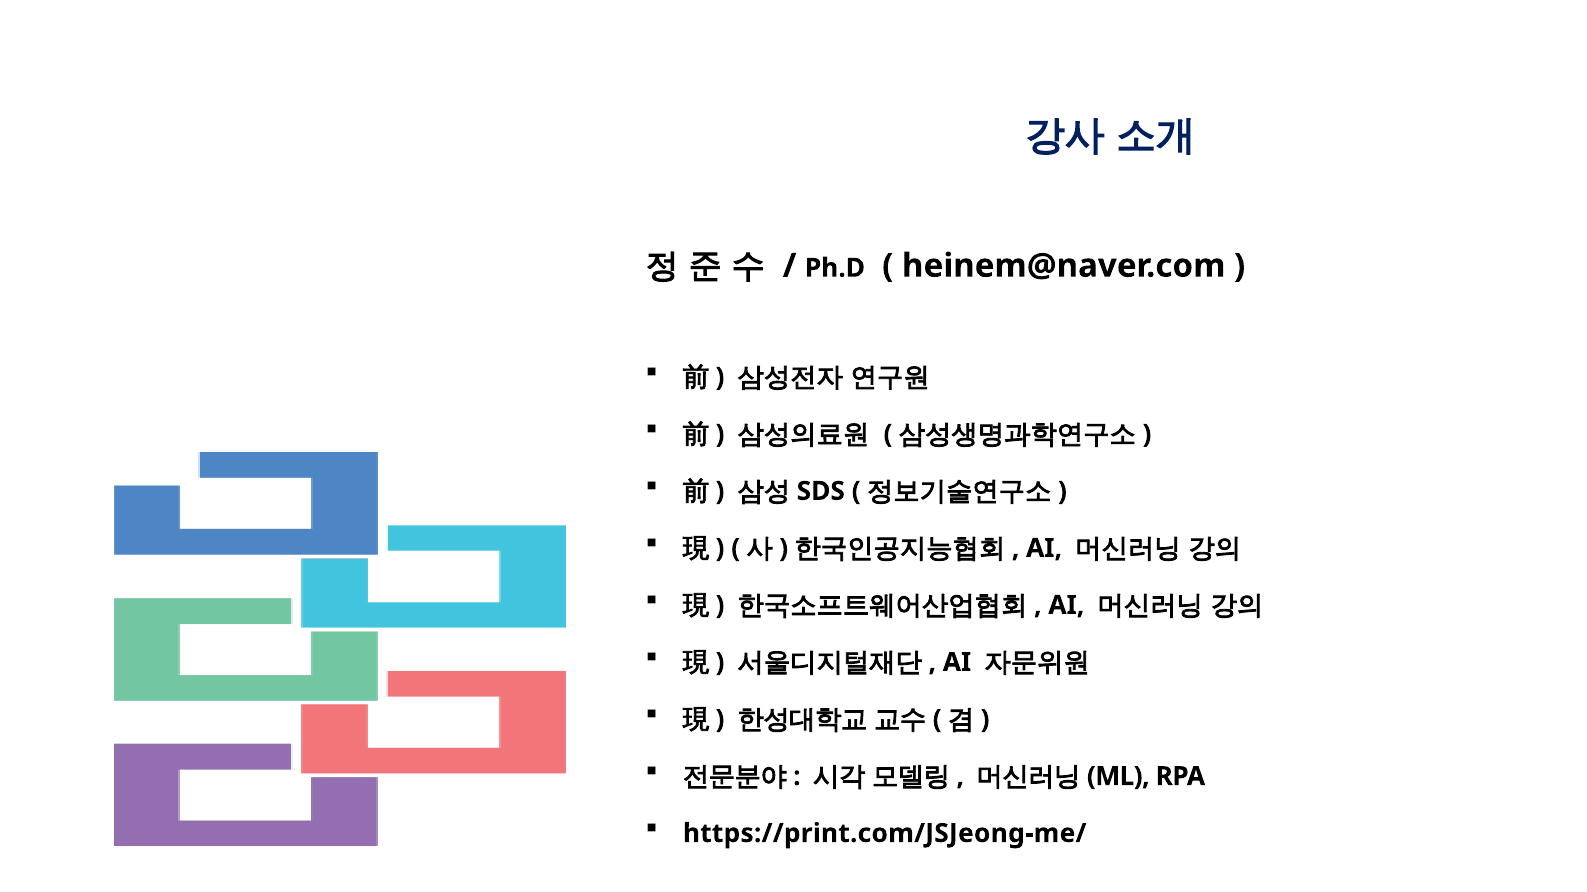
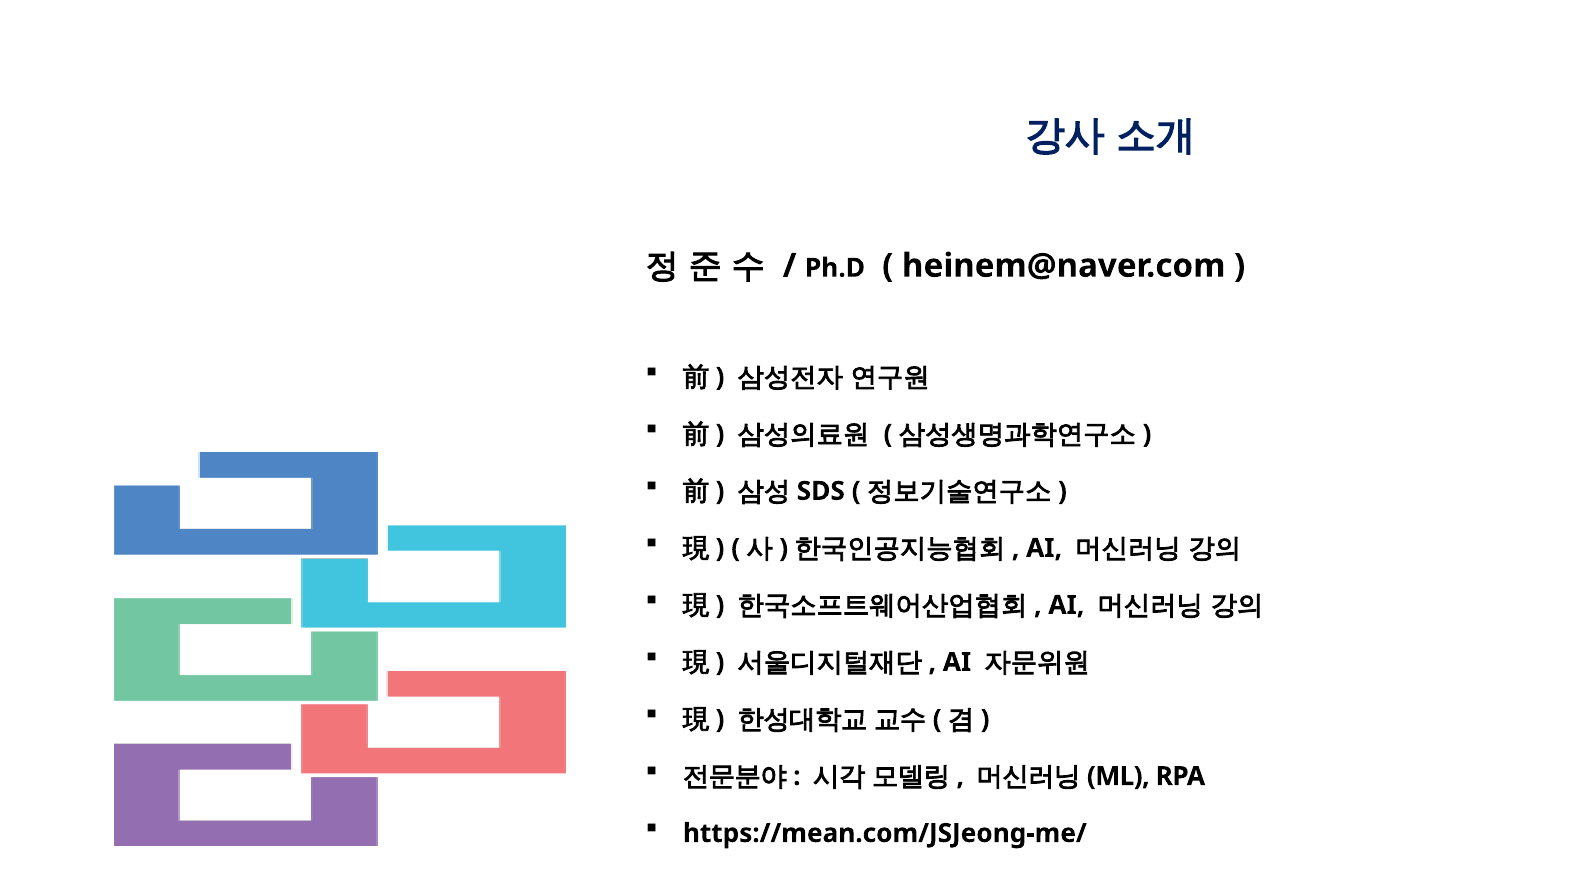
https://print.com/JSJeong-me/: https://print.com/JSJeong-me/ -> https://mean.com/JSJeong-me/ (885, 834)
